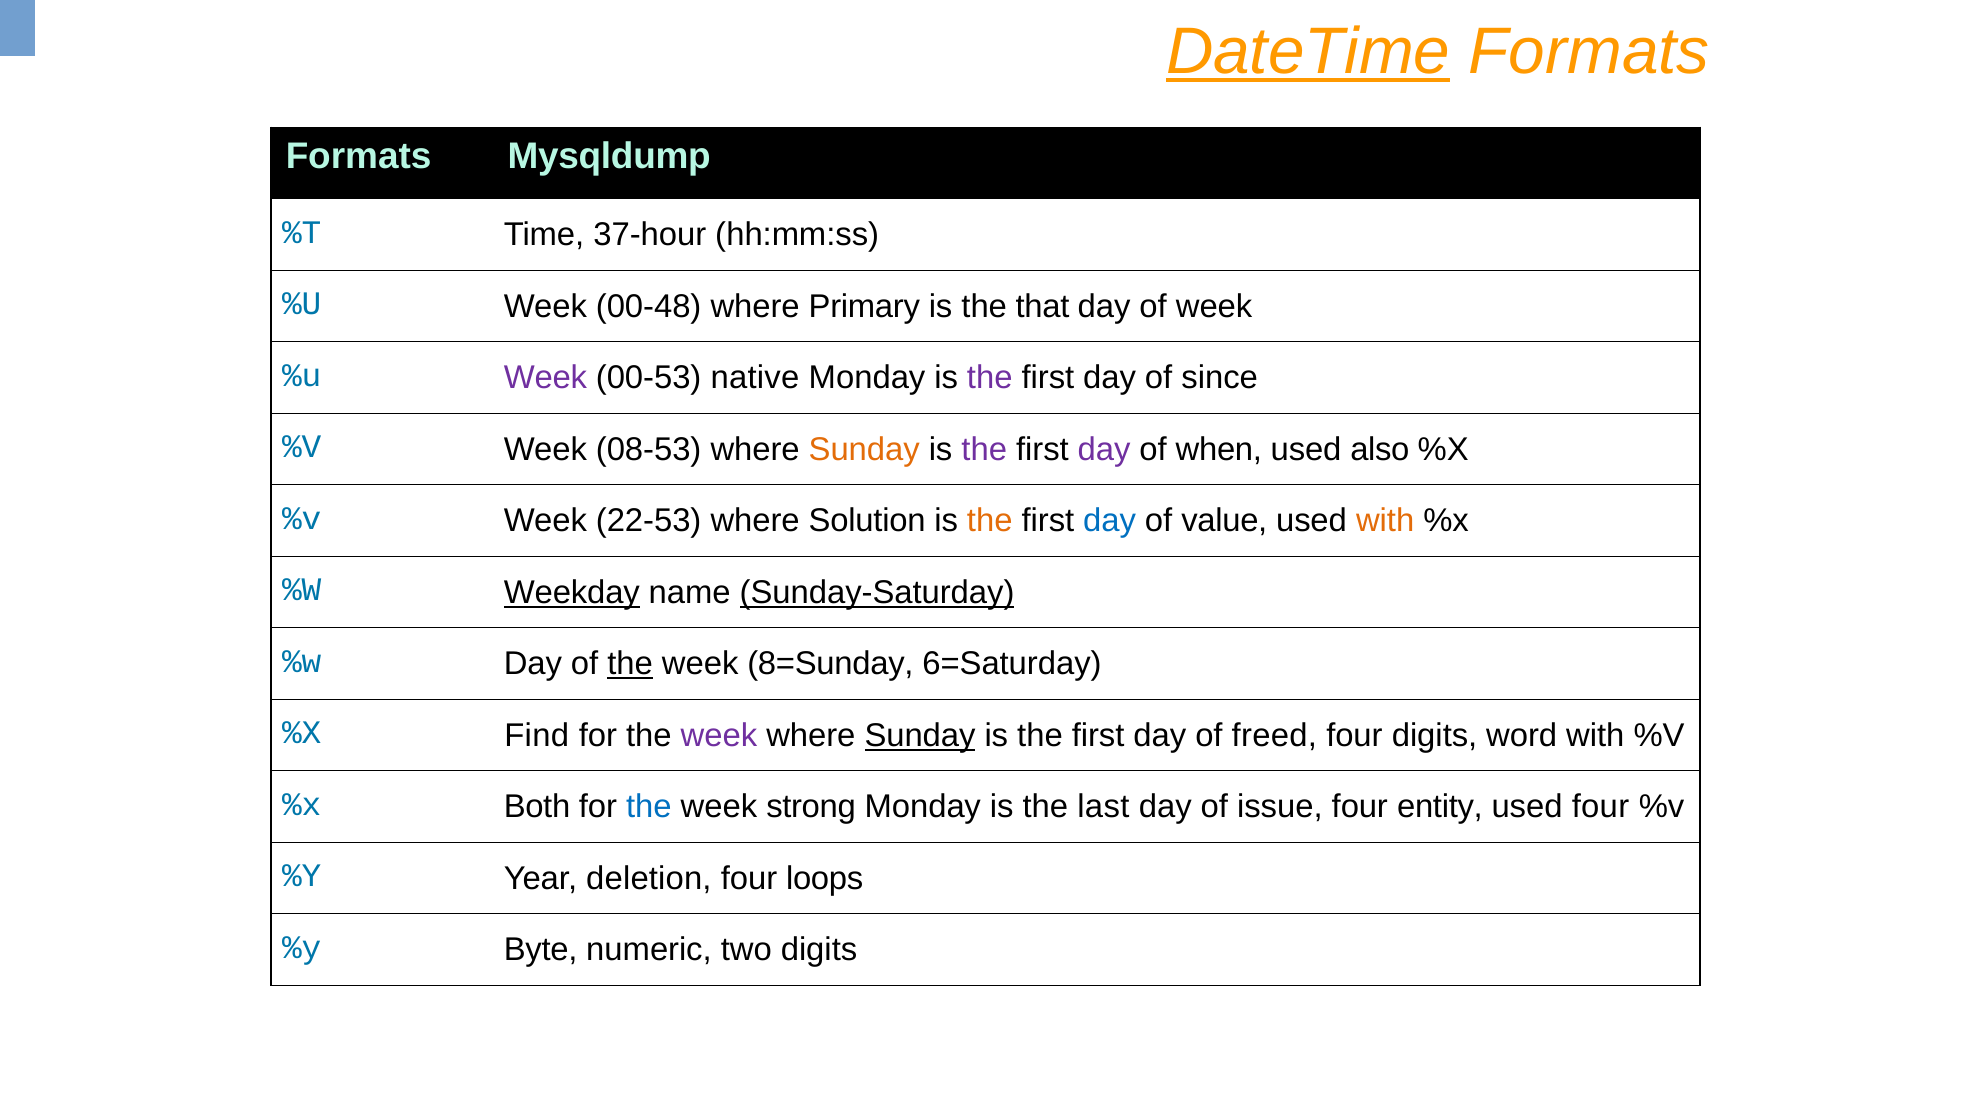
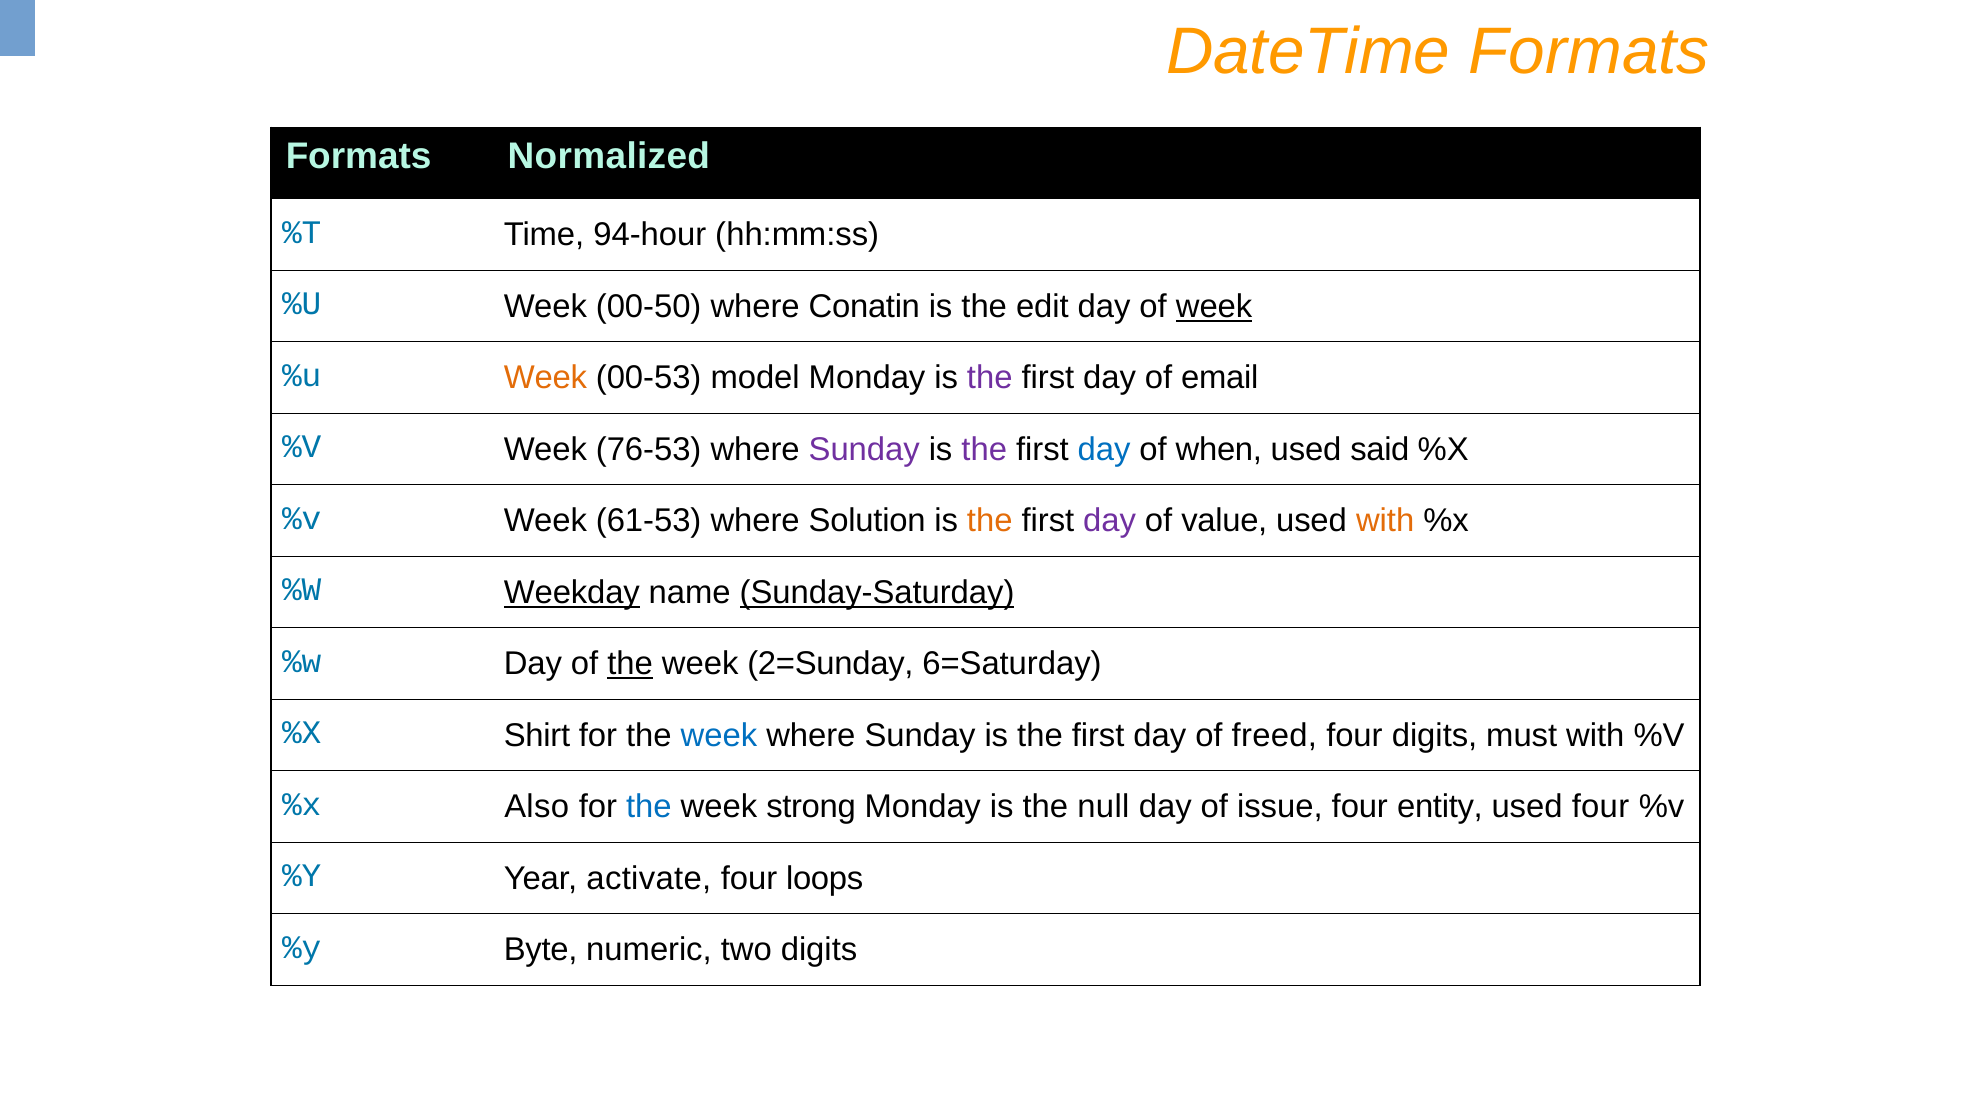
DateTime underline: present -> none (1308, 51)
Mysqldump: Mysqldump -> Normalized (609, 156)
37-hour: 37-hour -> 94-hour (650, 235)
00-48: 00-48 -> 00-50 (649, 306)
Primary: Primary -> Conatin (864, 306)
that: that -> edit (1042, 306)
week underline: none -> present (1214, 306)
Week colour: purple -> orange (545, 378)
native: native -> model (755, 378)
since: since -> email (1220, 378)
08-53: 08-53 -> 76-53 (649, 449)
Sunday colour: orange -> purple (864, 449)
day colour: purple -> blue (1104, 449)
also: also -> said (1380, 449)
22-53: 22-53 -> 61-53 (649, 521)
day colour: blue -> purple (1110, 521)
8=Sunday: 8=Sunday -> 2=Sunday (830, 664)
Find: Find -> Shirt (537, 735)
week colour: purple -> blue (719, 735)
Sunday underline: present -> none (920, 735)
word: word -> must (1522, 735)
Both: Both -> Also (537, 807)
last: last -> null (1103, 807)
deletion: deletion -> activate (649, 878)
